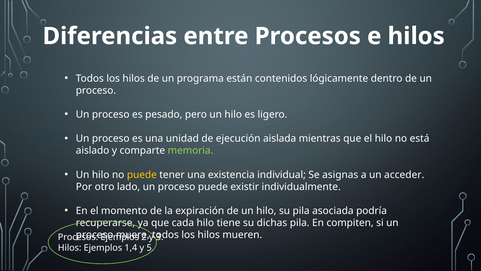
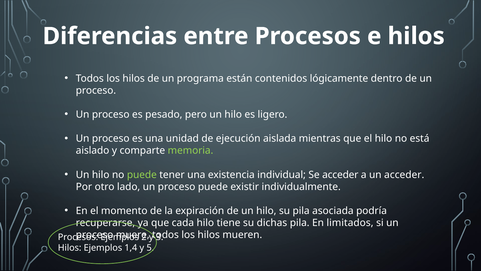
puede colour: yellow -> light green (142, 174)
Se asignas: asignas -> acceder (340, 174)
compiten: compiten -> limitados (350, 223)
